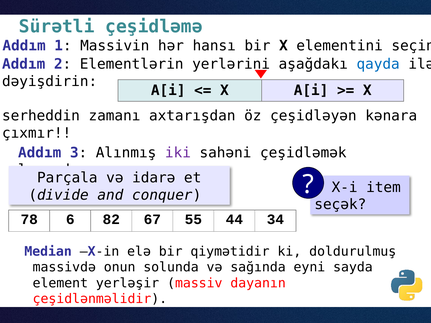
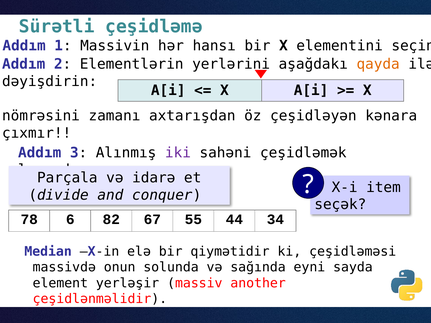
qayda colour: blue -> orange (378, 64)
serheddin: serheddin -> nömrəsini (41, 116)
doldurulmuş: doldurulmuş -> çeşidləməsi (353, 252)
dayanın: dayanın -> another (258, 283)
